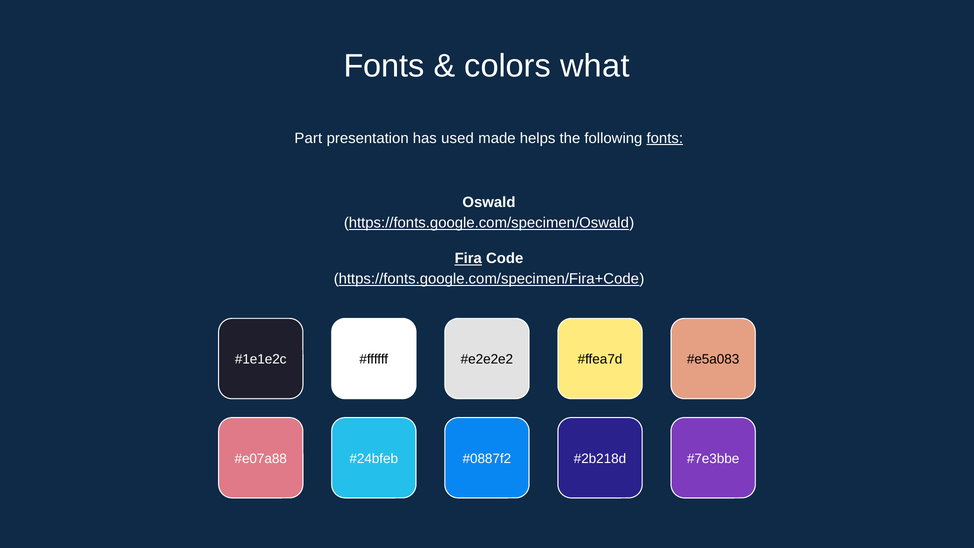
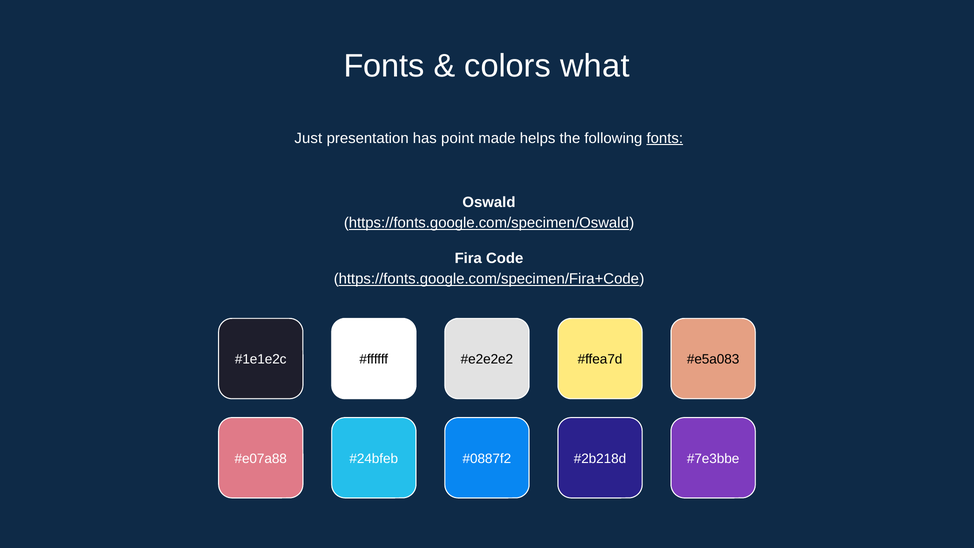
Part: Part -> Just (308, 138)
used: used -> point (458, 138)
Fira underline: present -> none (468, 258)
